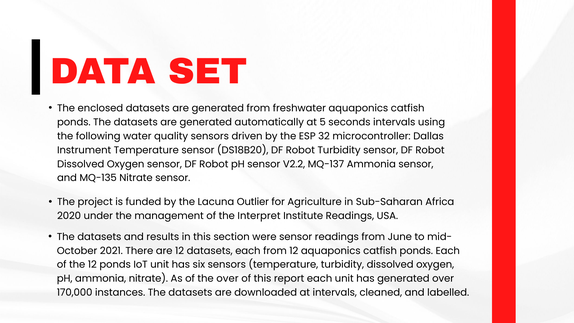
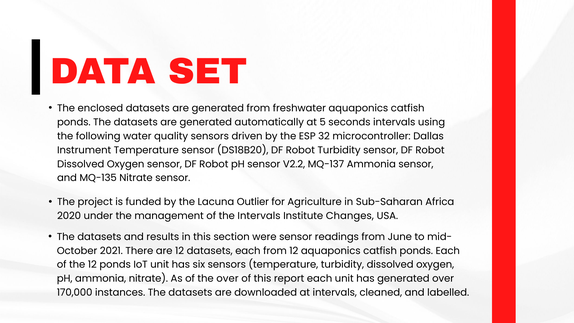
the Interpret: Interpret -> Intervals (259, 216)
Institute Readings: Readings -> Changes (350, 216)
